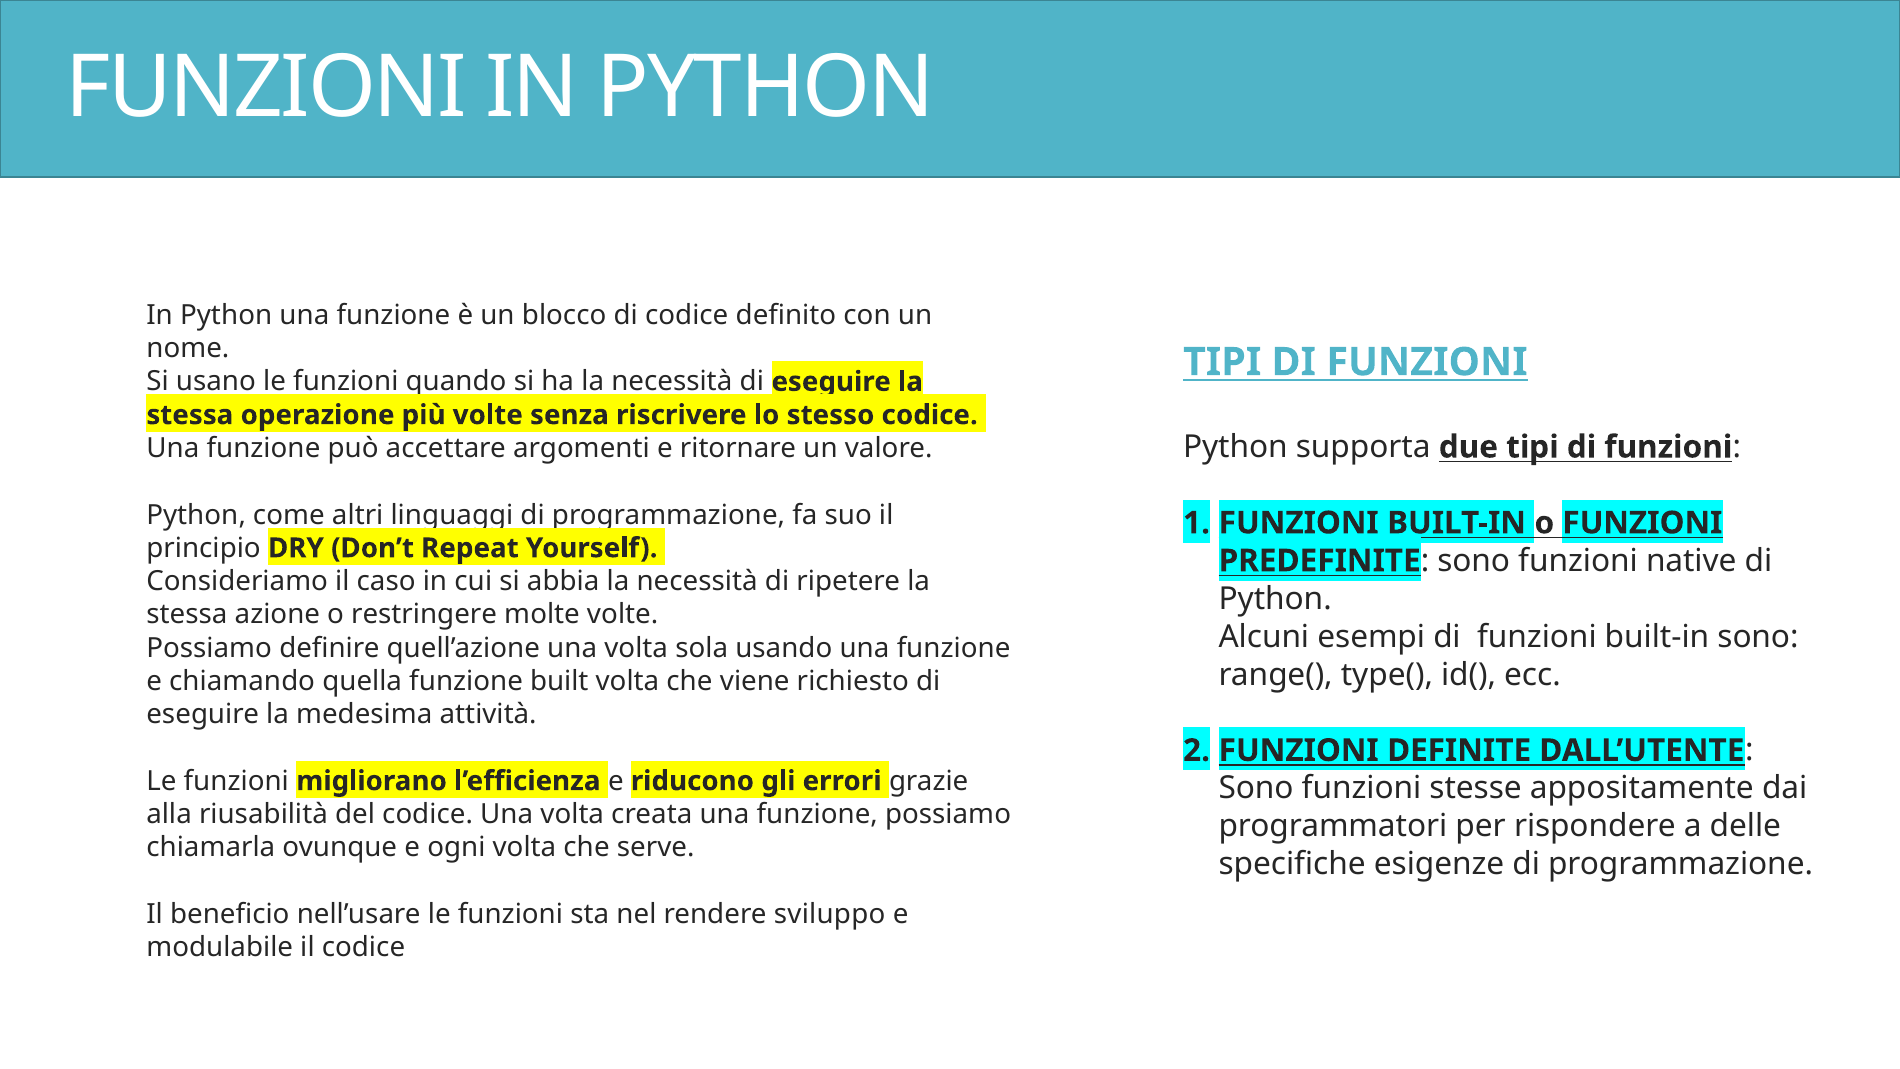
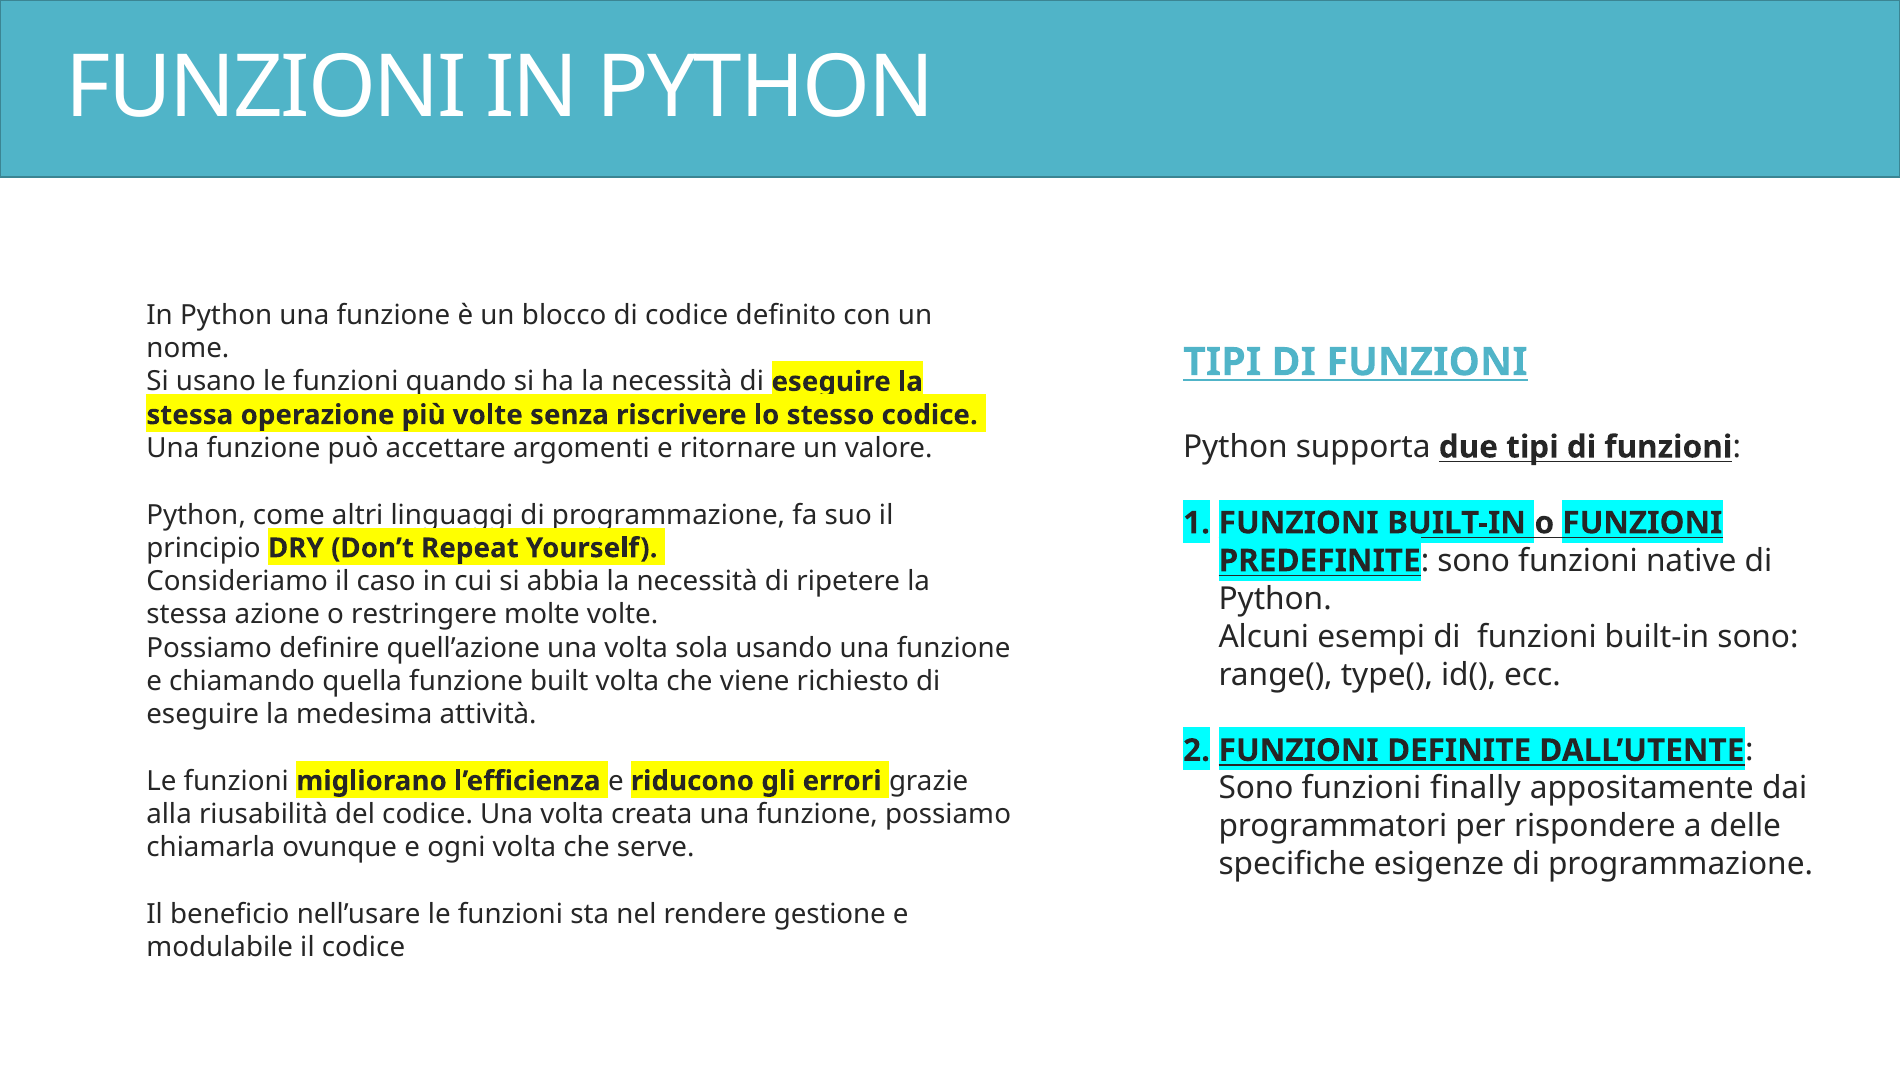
stesse: stesse -> finally (1475, 788)
sviluppo: sviluppo -> gestione (830, 914)
